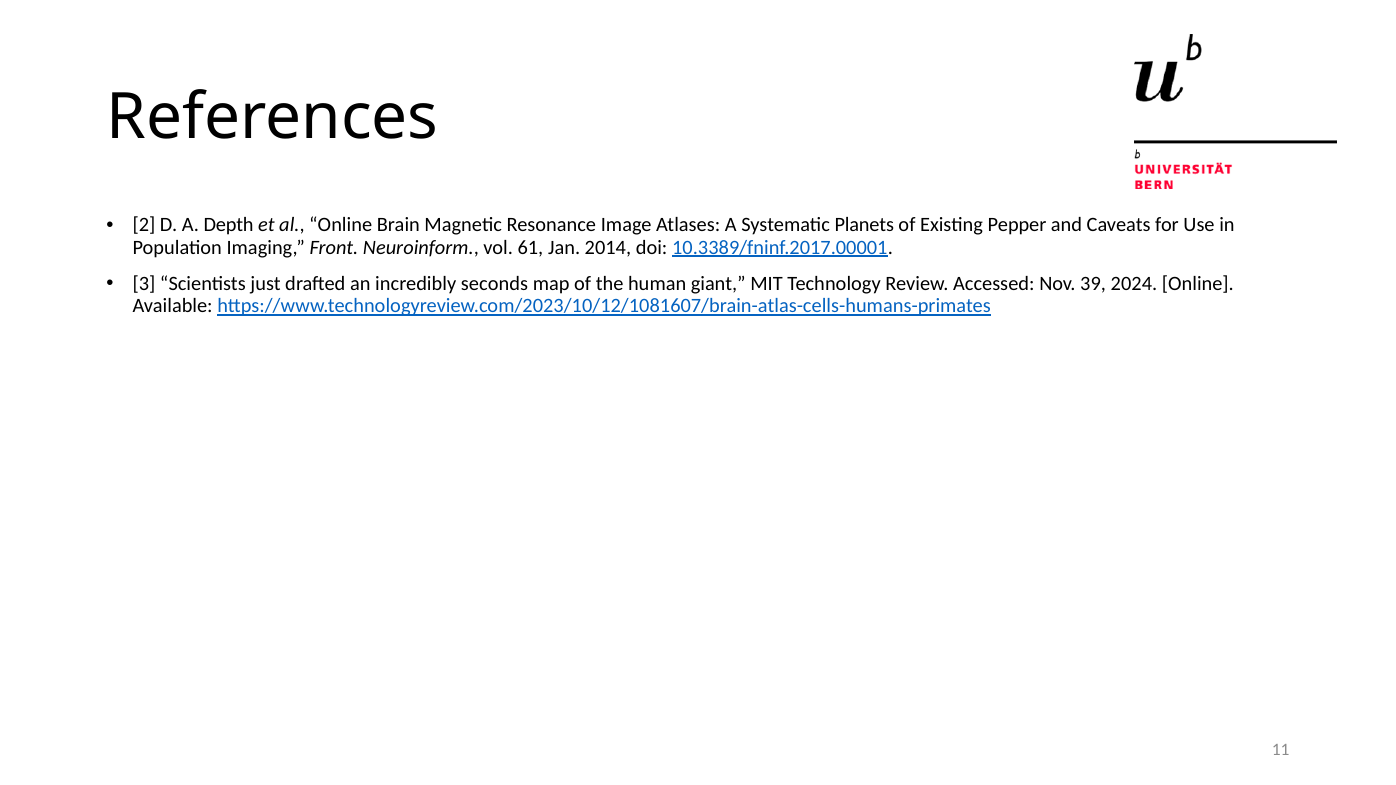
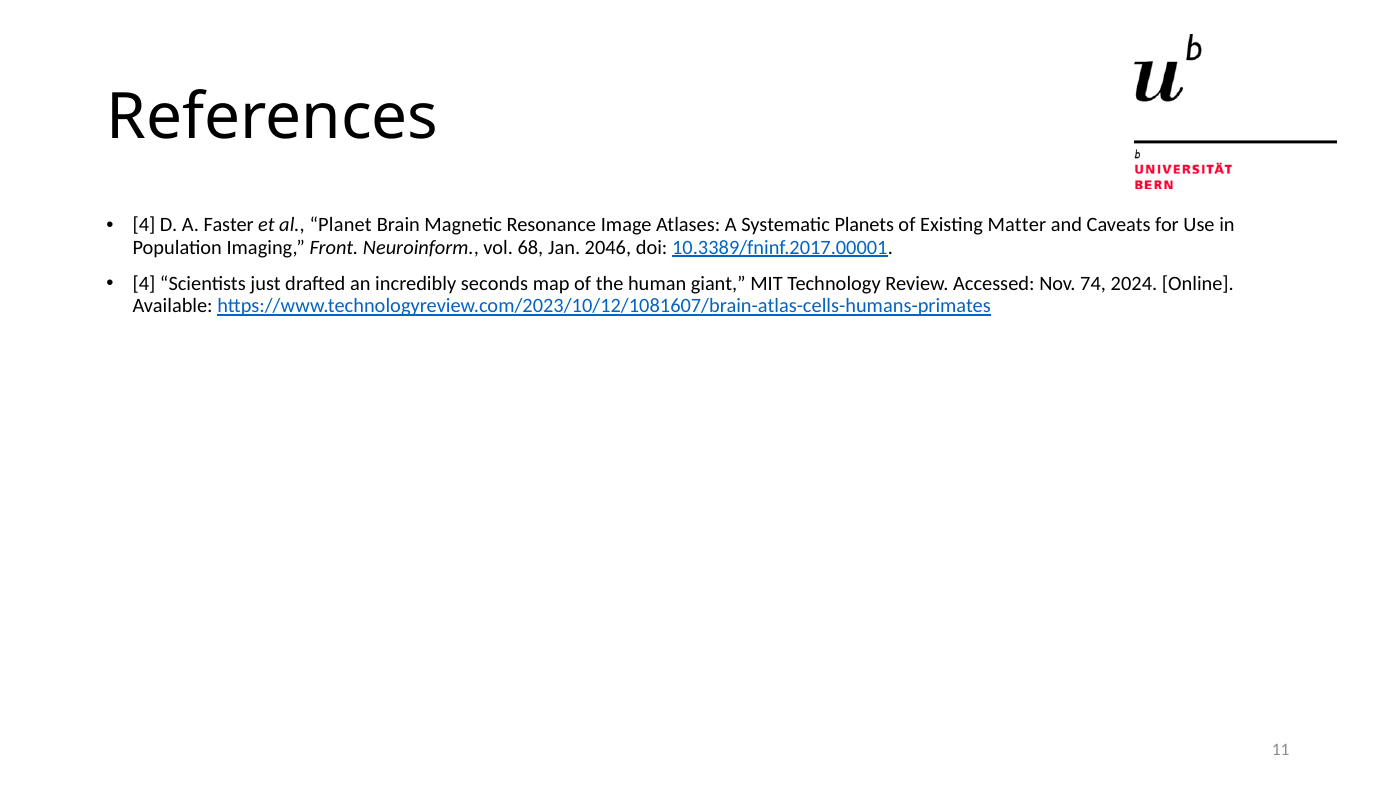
2: 2 -> 4 (144, 225)
Depth: Depth -> Faster (229, 225)
al Online: Online -> Planet (341, 225)
Pepper: Pepper -> Matter (1017, 225)
61: 61 -> 68 (530, 247)
2014: 2014 -> 2046 (608, 247)
3: 3 -> 4 (144, 284)
39: 39 -> 74 (1093, 284)
